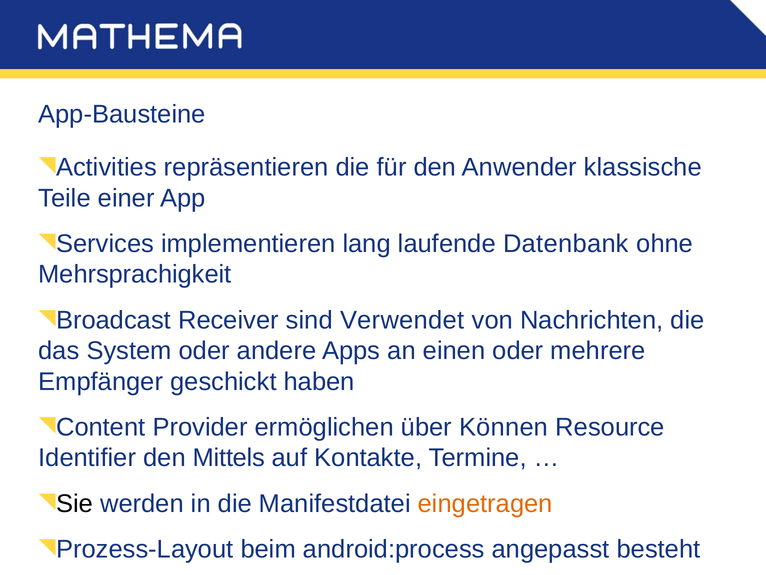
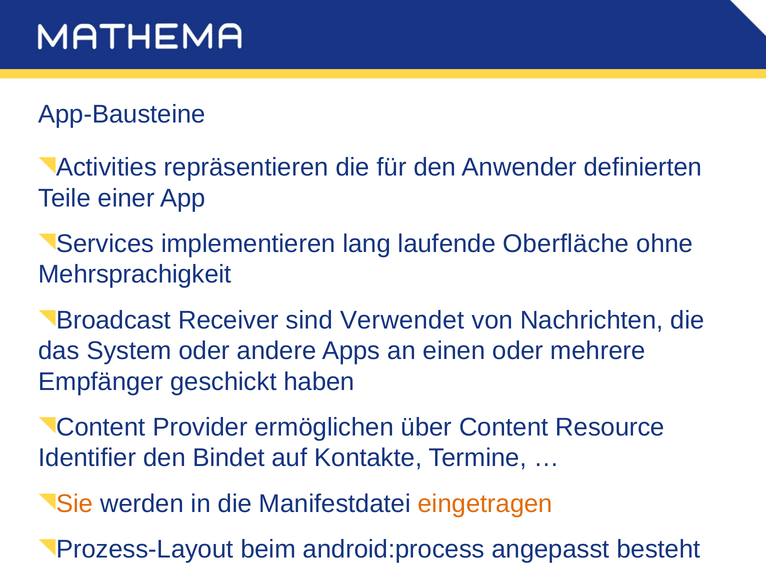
klassische: klassische -> definierten (643, 167)
Datenbank: Datenbank -> Oberfläche (566, 244)
über Können: Können -> Content (504, 427)
Mittels: Mittels -> Bindet (229, 458)
Sie colour: black -> orange (75, 503)
